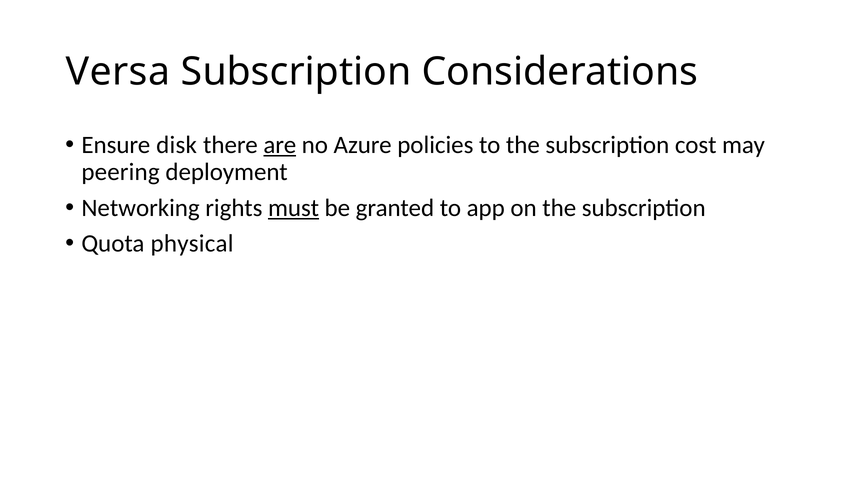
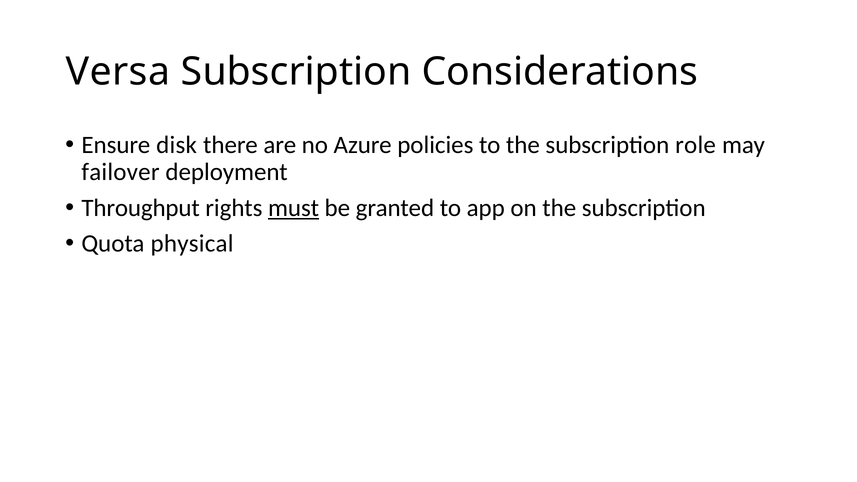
are underline: present -> none (280, 145)
cost: cost -> role (696, 145)
peering: peering -> failover (120, 172)
Networking: Networking -> Throughput (141, 208)
